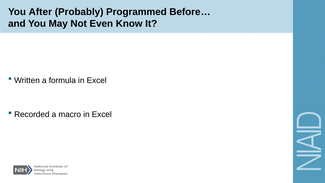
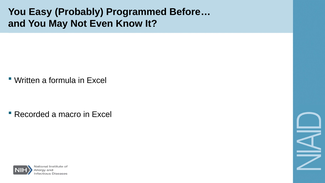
After: After -> Easy (40, 12)
